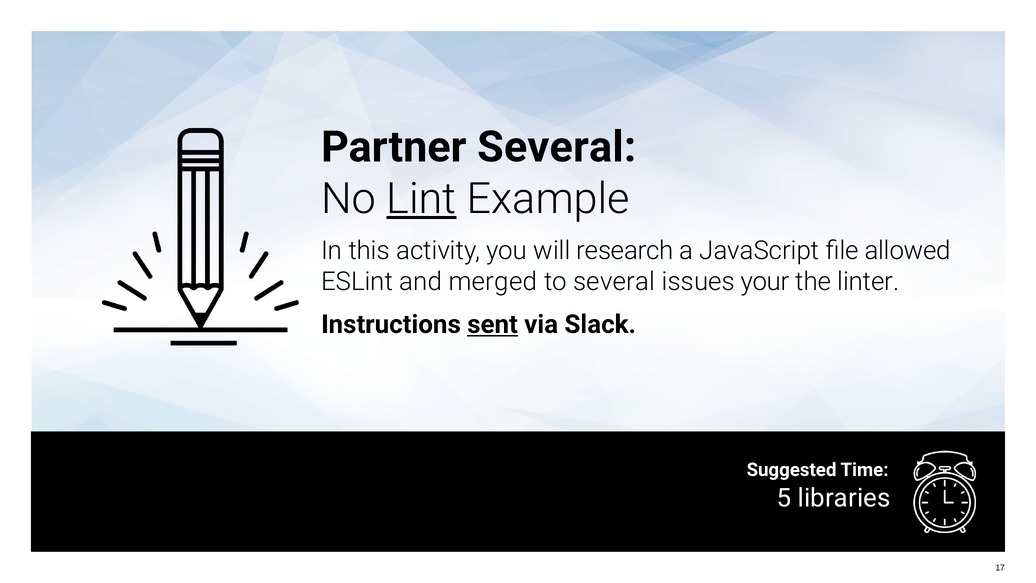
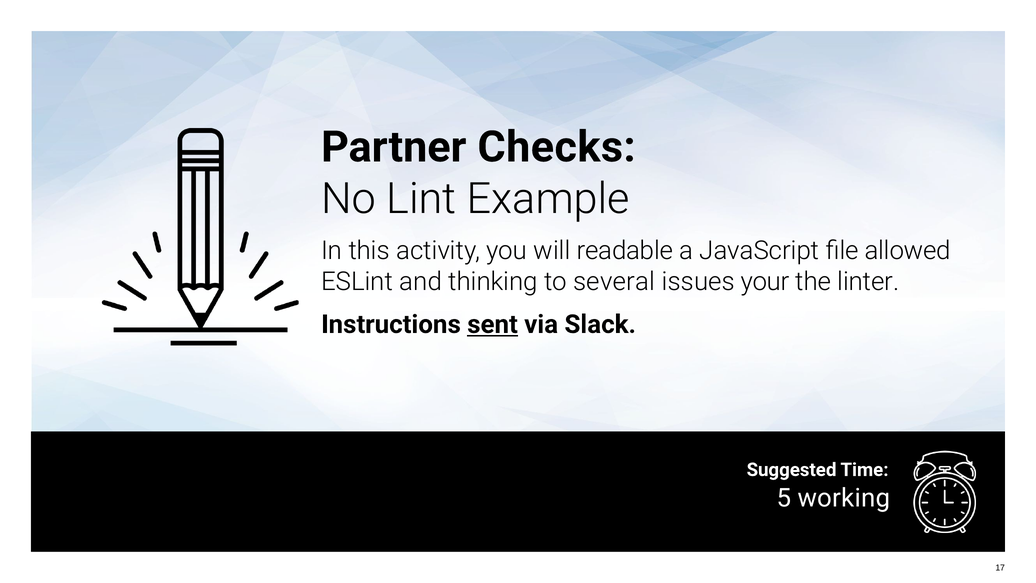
Partner Several: Several -> Checks (557, 147)
Lint underline: present -> none (421, 199)
research: research -> readable (625, 251)
merged: merged -> thinking (493, 282)
libraries: libraries -> working (844, 498)
